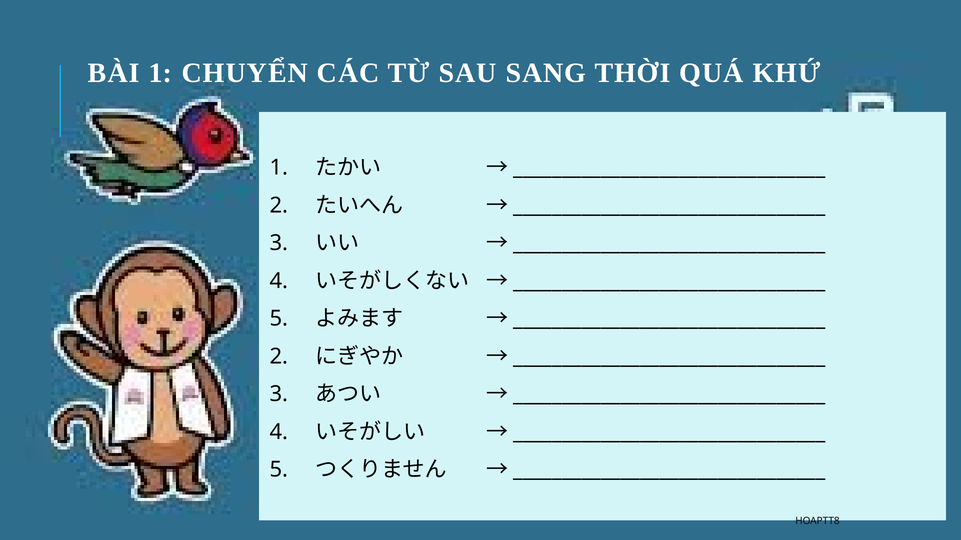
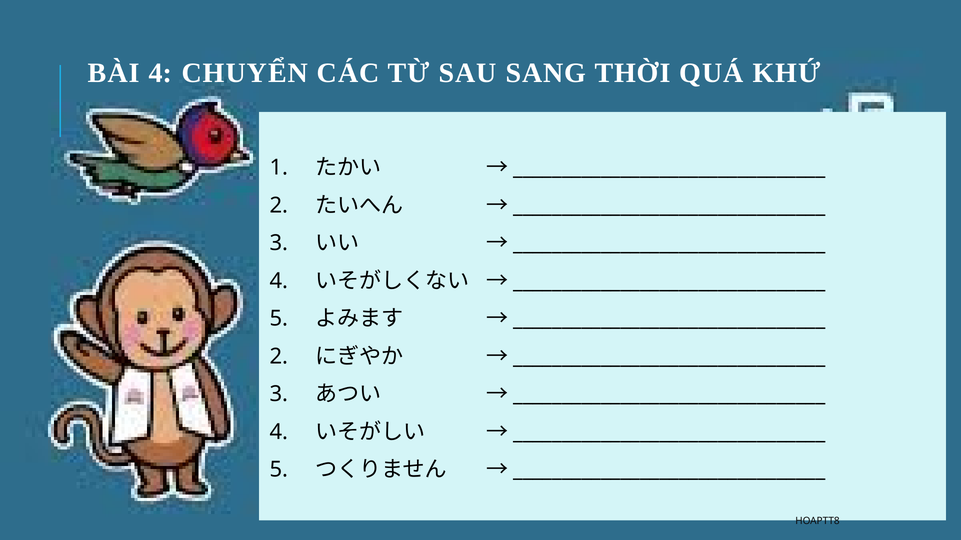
BÀI 1: 1 -> 4 (161, 73)
